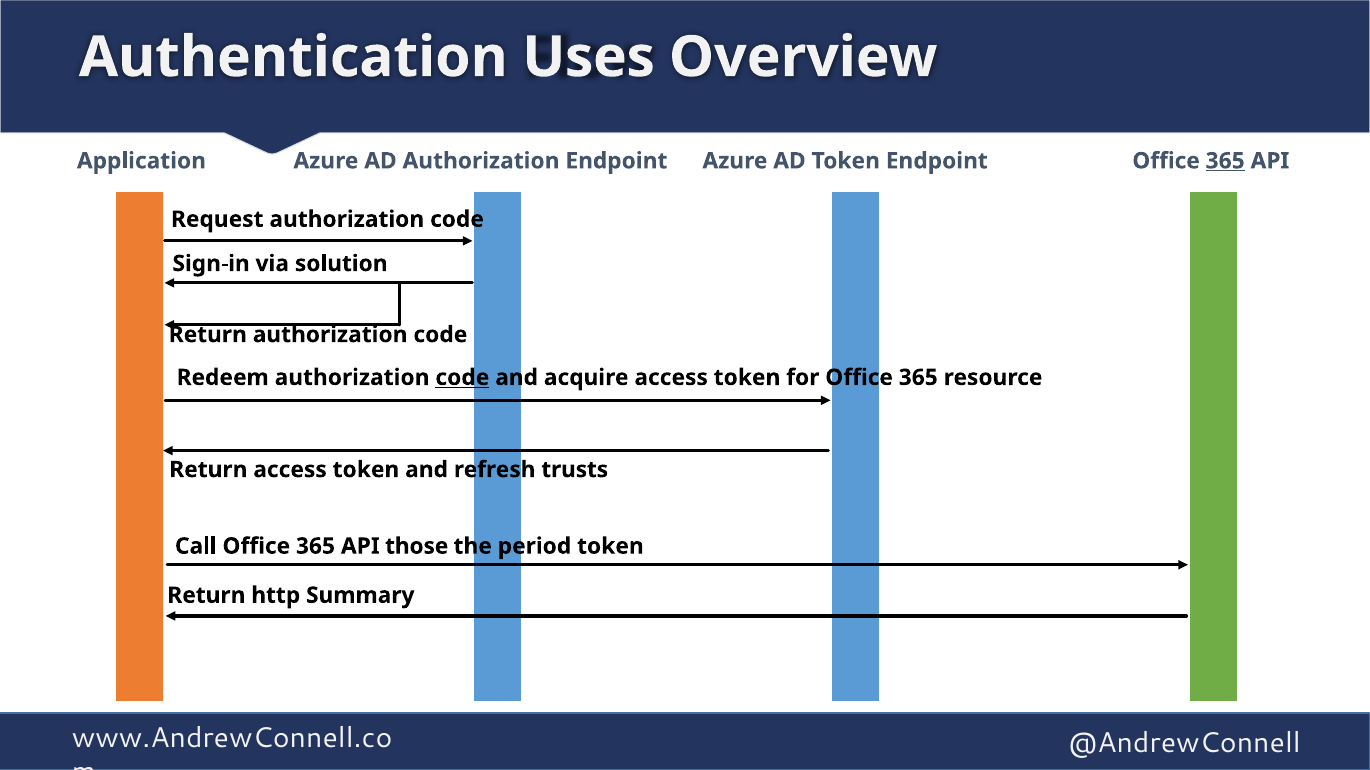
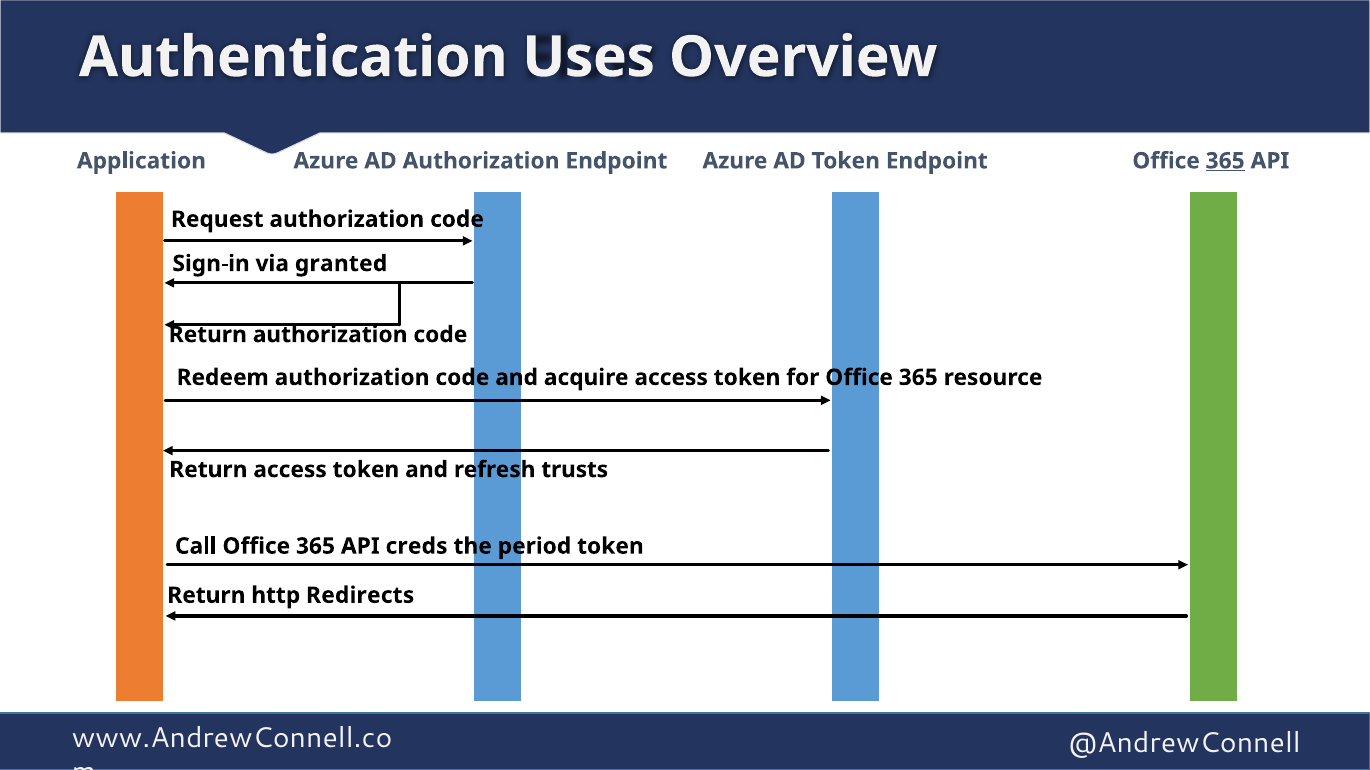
solution: solution -> granted (341, 264)
code underline: present -> none (462, 378)
those: those -> creds (417, 547)
Summary: Summary -> Redirects (360, 596)
